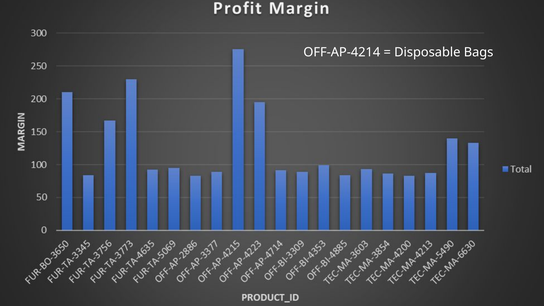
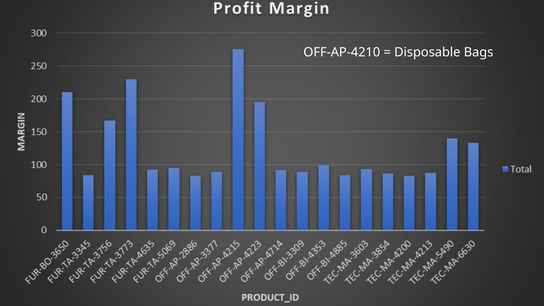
OFF-AP-4214: OFF-AP-4214 -> OFF-AP-4210 (342, 52)
